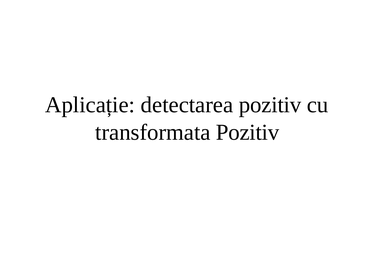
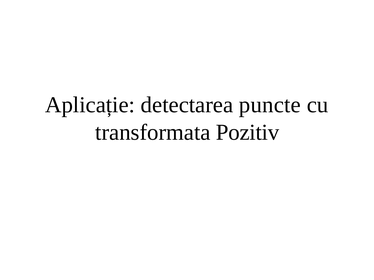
detectarea pozitiv: pozitiv -> puncte (270, 105)
